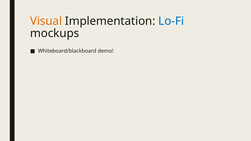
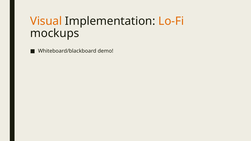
Lo-Fi colour: blue -> orange (171, 21)
